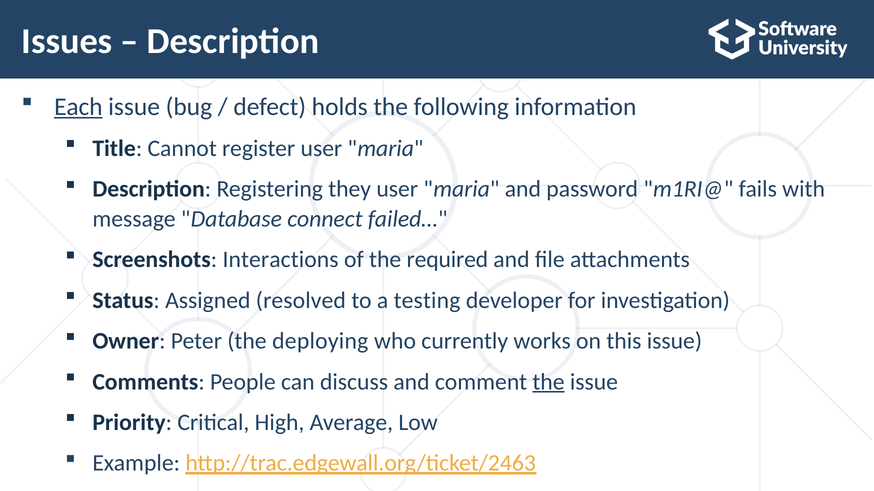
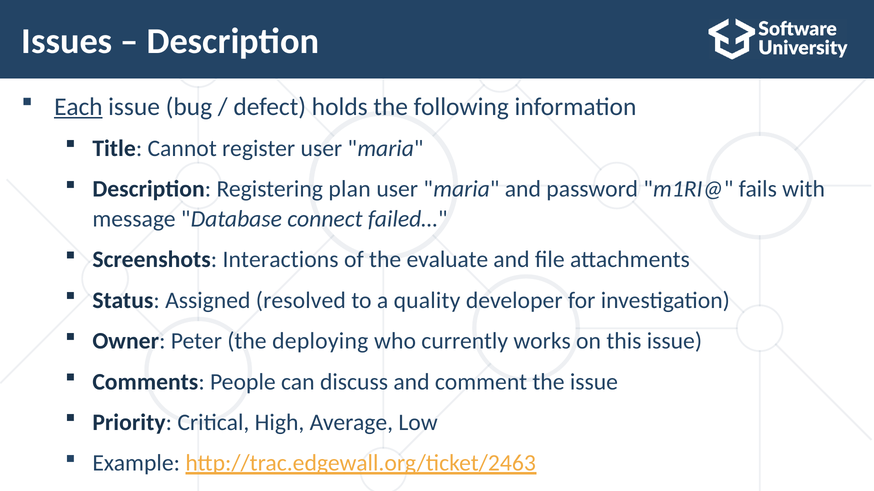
they: they -> plan (350, 189)
required: required -> evaluate (447, 260)
testing: testing -> quality (427, 301)
the underline: present -> none (548, 382)
